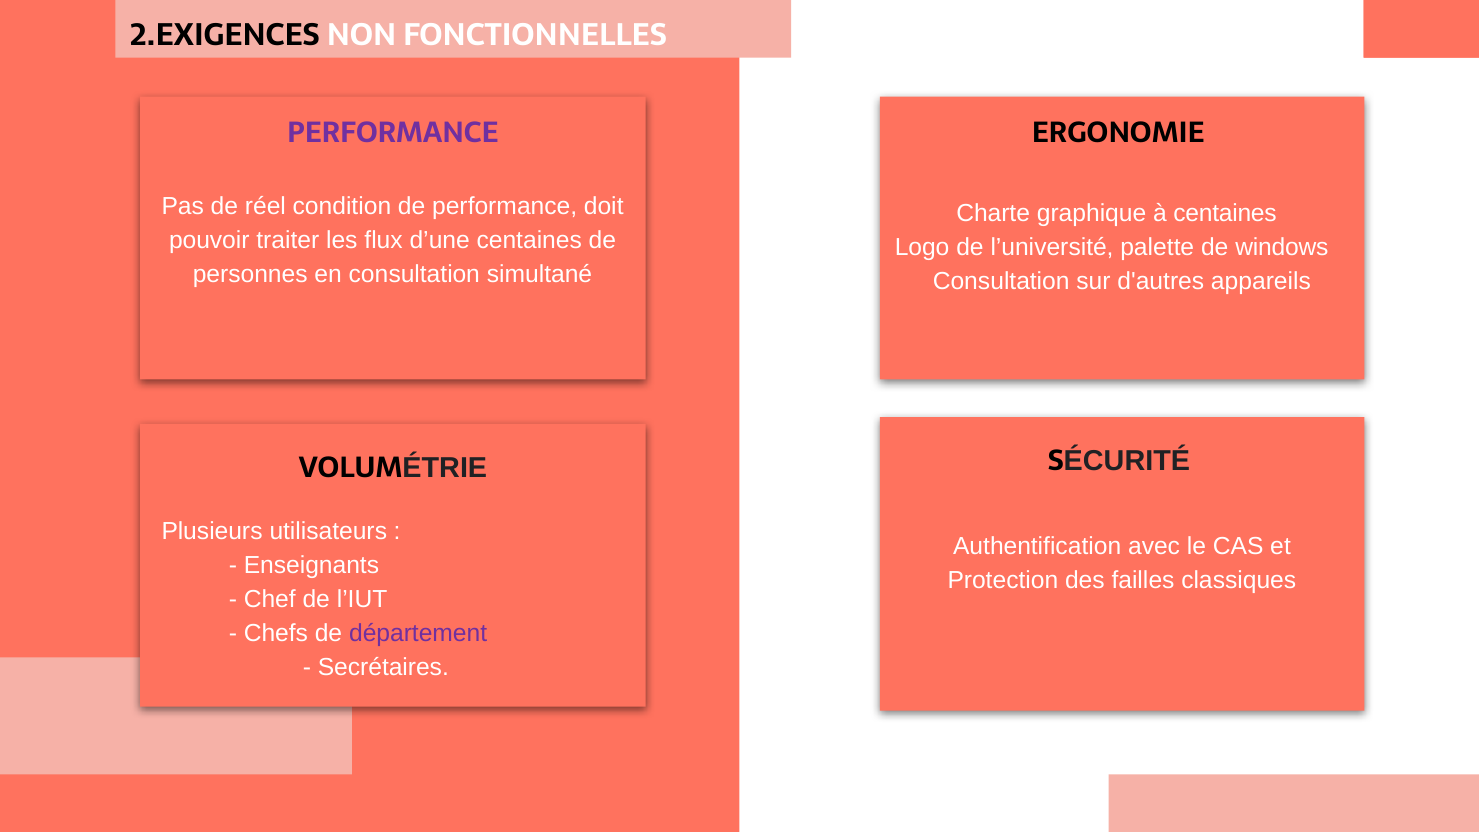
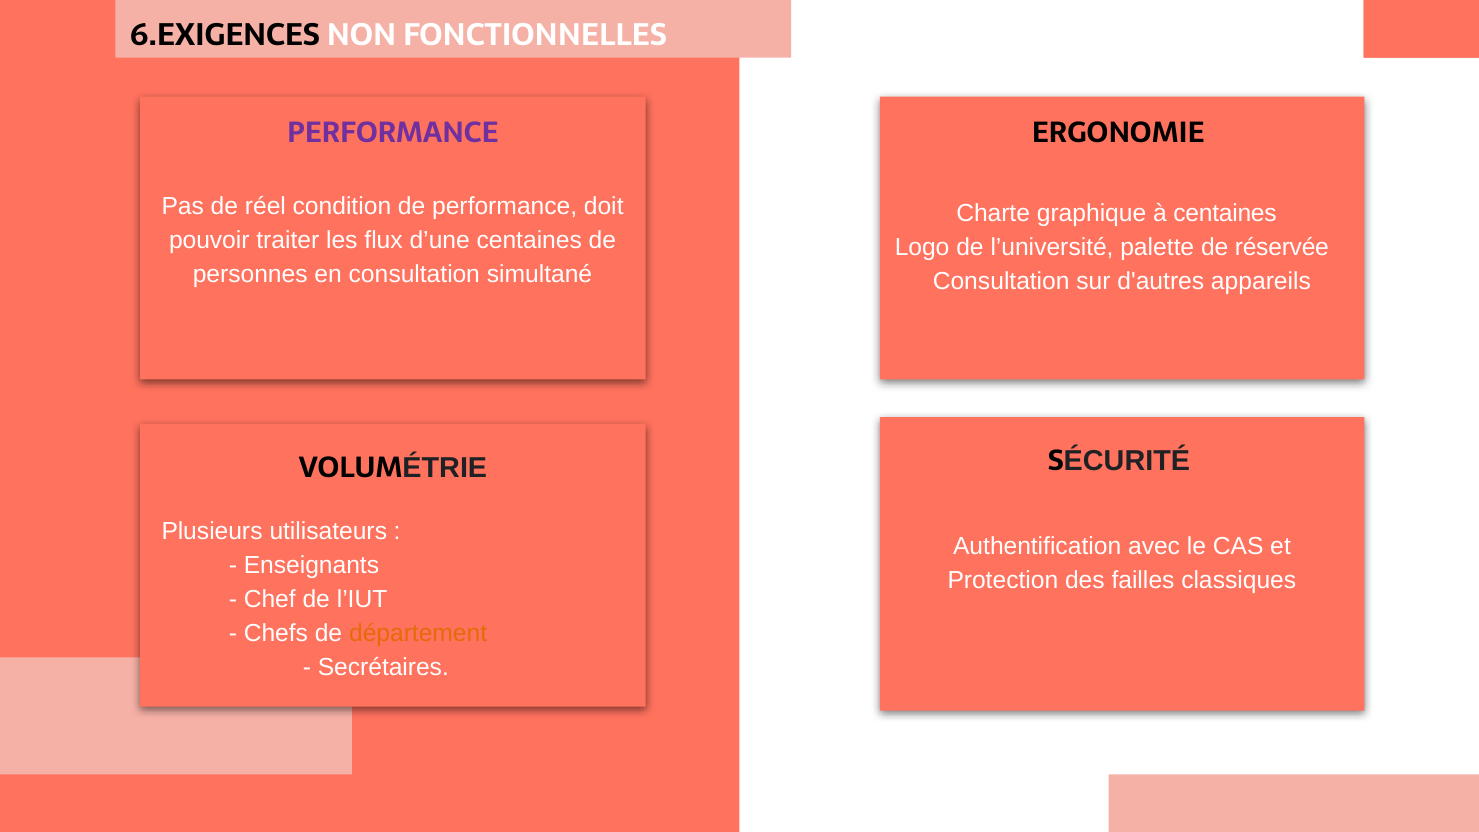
2.EXIGENCES: 2.EXIGENCES -> 6.EXIGENCES (225, 35)
windows: windows -> réservée (1282, 248)
département colour: purple -> orange (418, 633)
